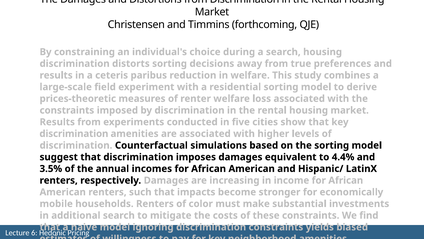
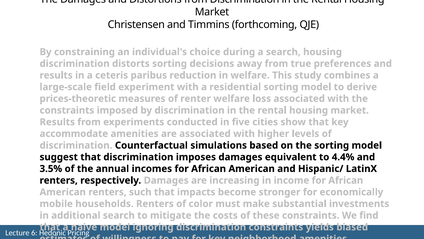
discrimination: discrimination -> accommodate (74, 133)
